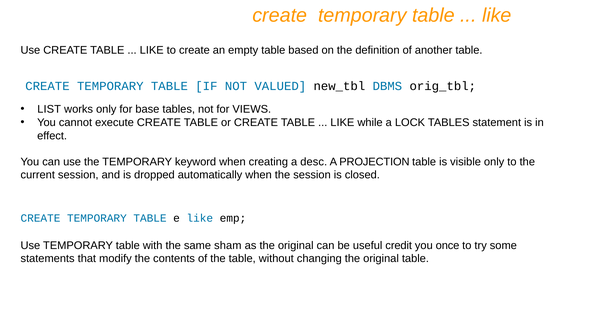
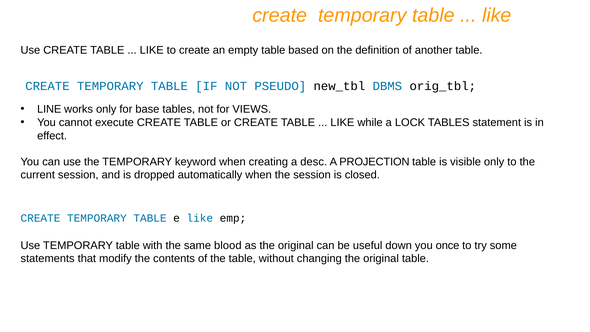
VALUED: VALUED -> PSEUDO (280, 86)
LIST: LIST -> LINE (49, 109)
sham: sham -> blood (228, 245)
credit: credit -> down (399, 245)
